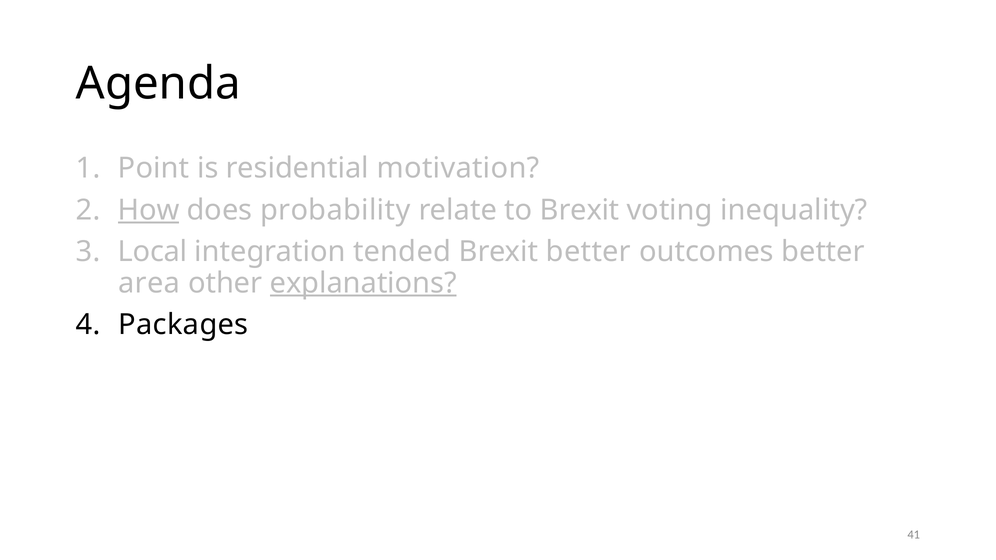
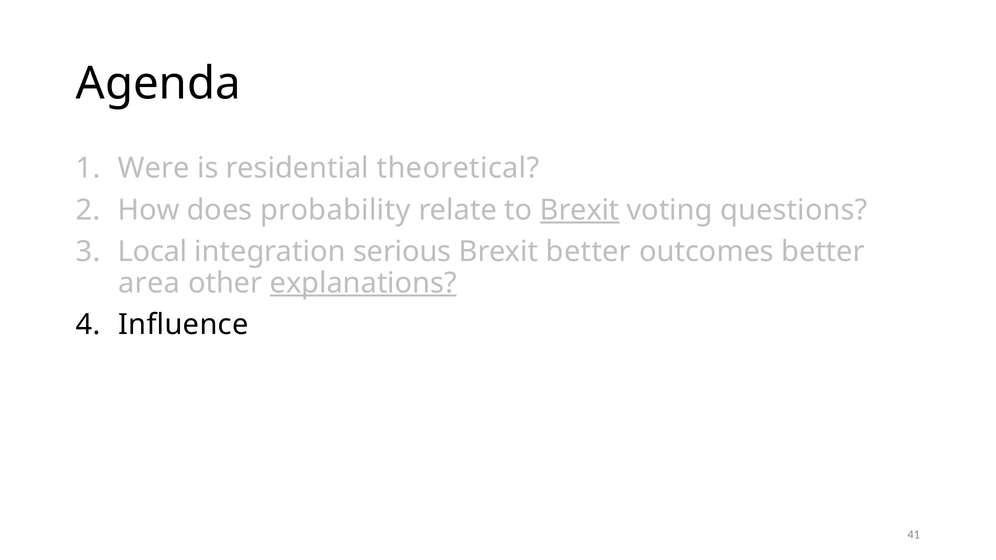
Point: Point -> Were (154, 168)
motivation: motivation -> theoretical (458, 168)
How underline: present -> none (149, 210)
Brexit underline: none -> present (580, 210)
inequality: inequality -> questions (794, 210)
tended: tended -> serious (402, 252)
Packages: Packages -> Influence (183, 325)
